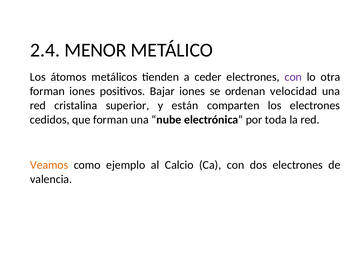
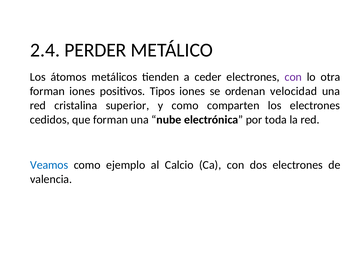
MENOR: MENOR -> PERDER (95, 50)
Bajar: Bajar -> Tipos (162, 91)
y están: están -> como (185, 105)
Veamos colour: orange -> blue (49, 165)
